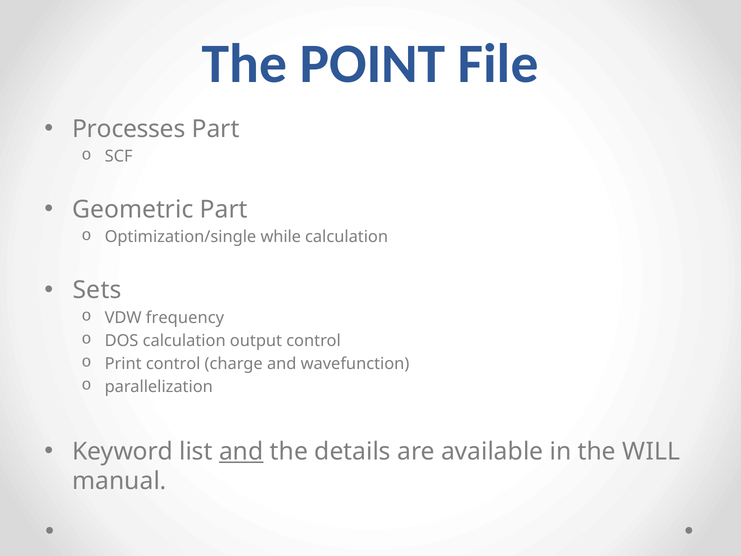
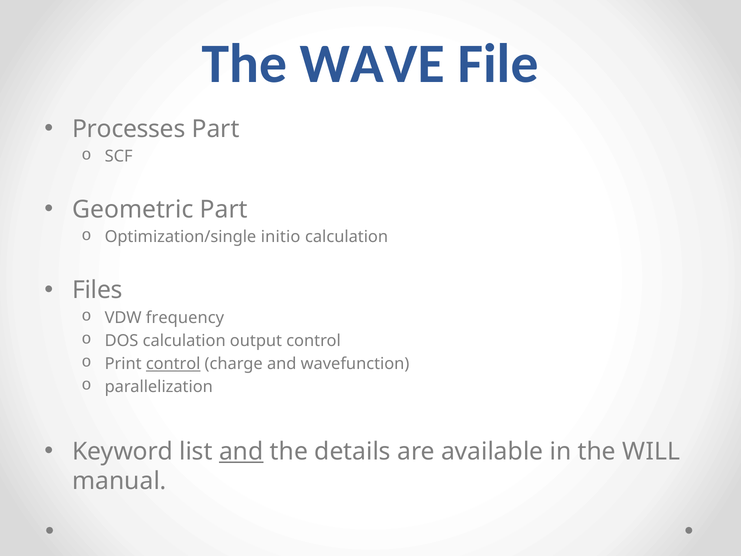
POINT: POINT -> WAVE (372, 64)
while: while -> initio (281, 237)
Sets: Sets -> Files (97, 290)
control underline: none -> present (173, 364)
